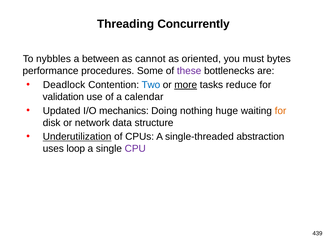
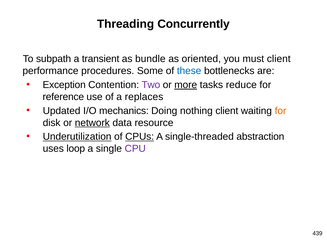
nybbles: nybbles -> subpath (54, 59)
between: between -> transient (101, 59)
cannot: cannot -> bundle (150, 59)
must bytes: bytes -> client (279, 59)
these colour: purple -> blue (189, 71)
Deadlock: Deadlock -> Exception (64, 85)
Two colour: blue -> purple (151, 85)
validation: validation -> reference (63, 97)
calendar: calendar -> replaces (144, 97)
nothing huge: huge -> client (227, 111)
network underline: none -> present (92, 123)
structure: structure -> resource (154, 123)
CPUs underline: none -> present (140, 137)
